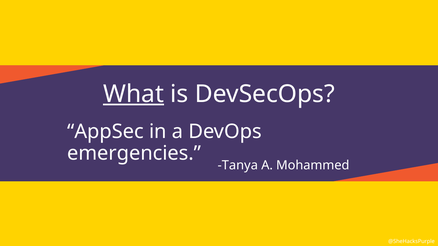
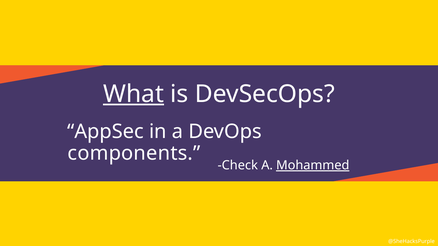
emergencies: emergencies -> components (134, 153)
Tanya: Tanya -> Check (238, 166)
Mohammed underline: none -> present (313, 166)
